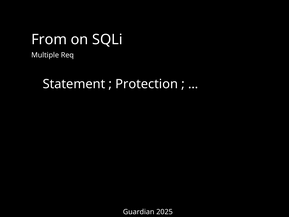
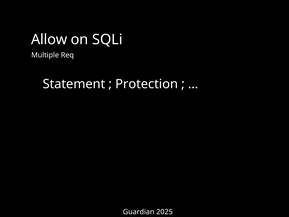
From: From -> Allow (49, 40)
